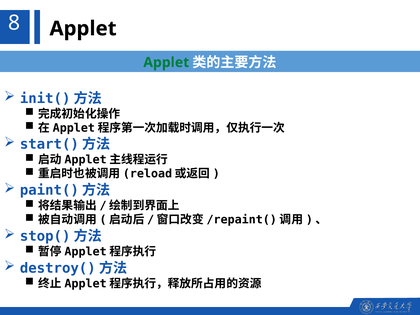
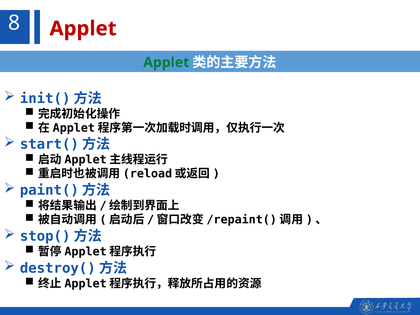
Applet colour: black -> red (83, 29)
